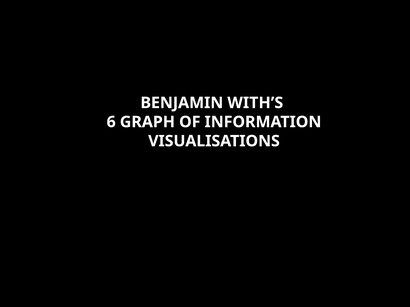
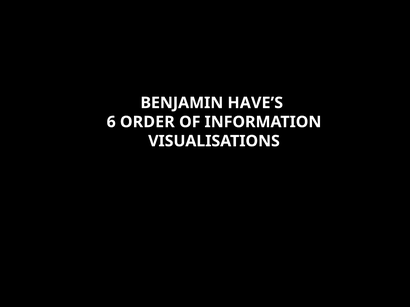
WITH’S: WITH’S -> HAVE’S (255, 103)
GRAPH: GRAPH -> ORDER (147, 122)
